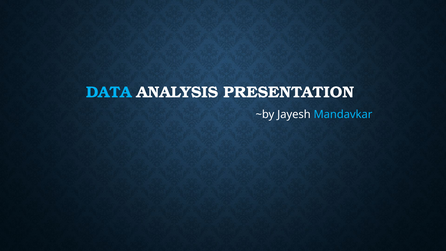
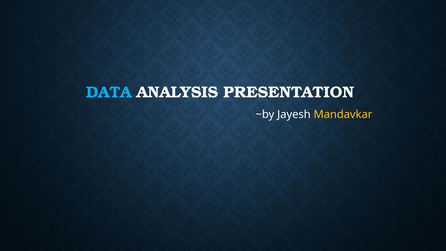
Mandavkar colour: light blue -> yellow (343, 114)
